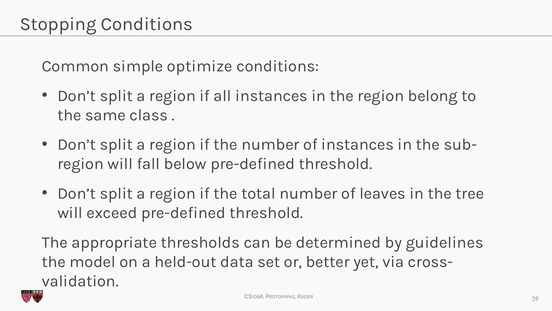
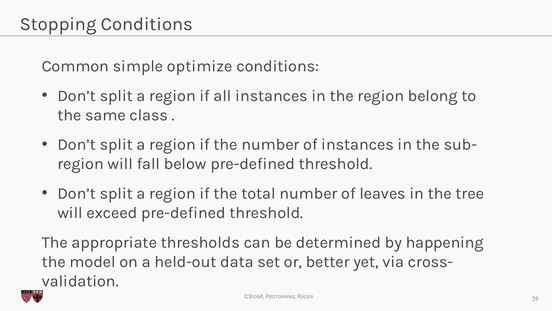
guidelines: guidelines -> happening (445, 242)
